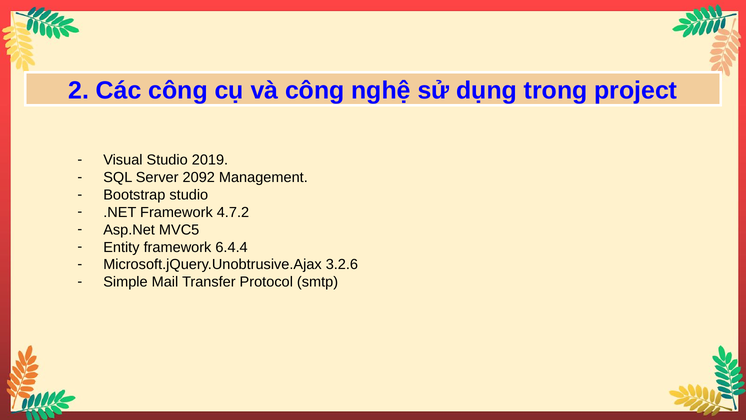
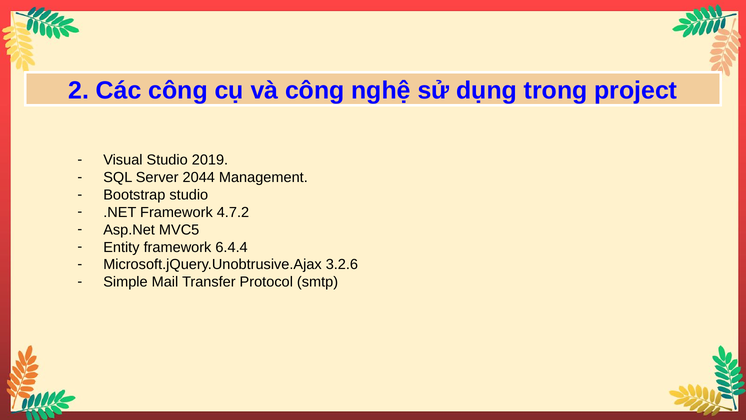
2092: 2092 -> 2044 (199, 177)
